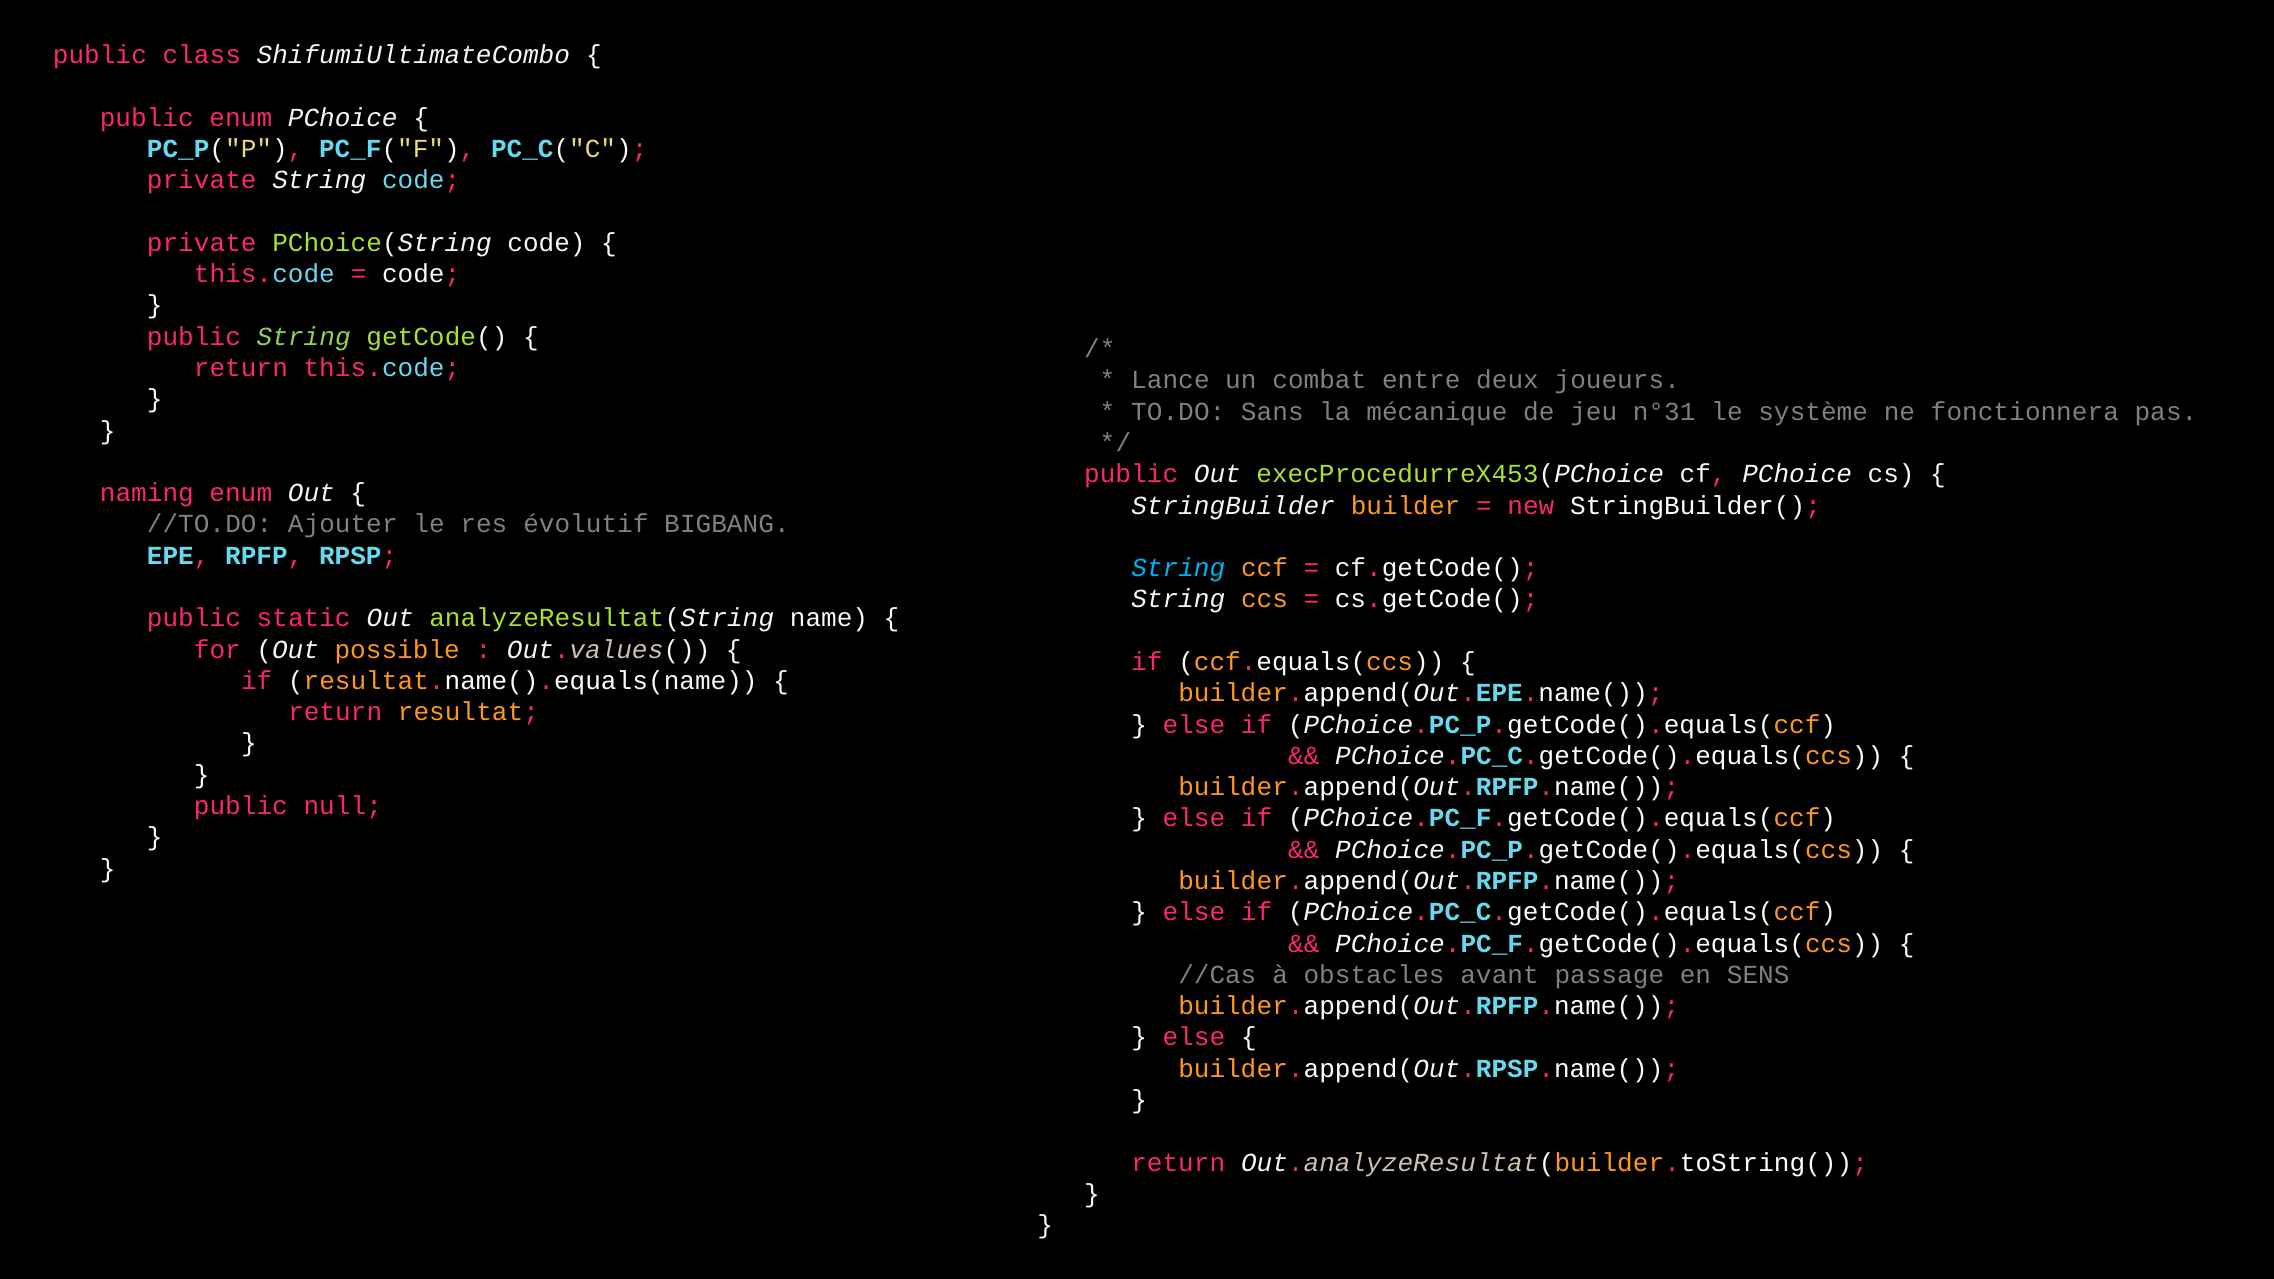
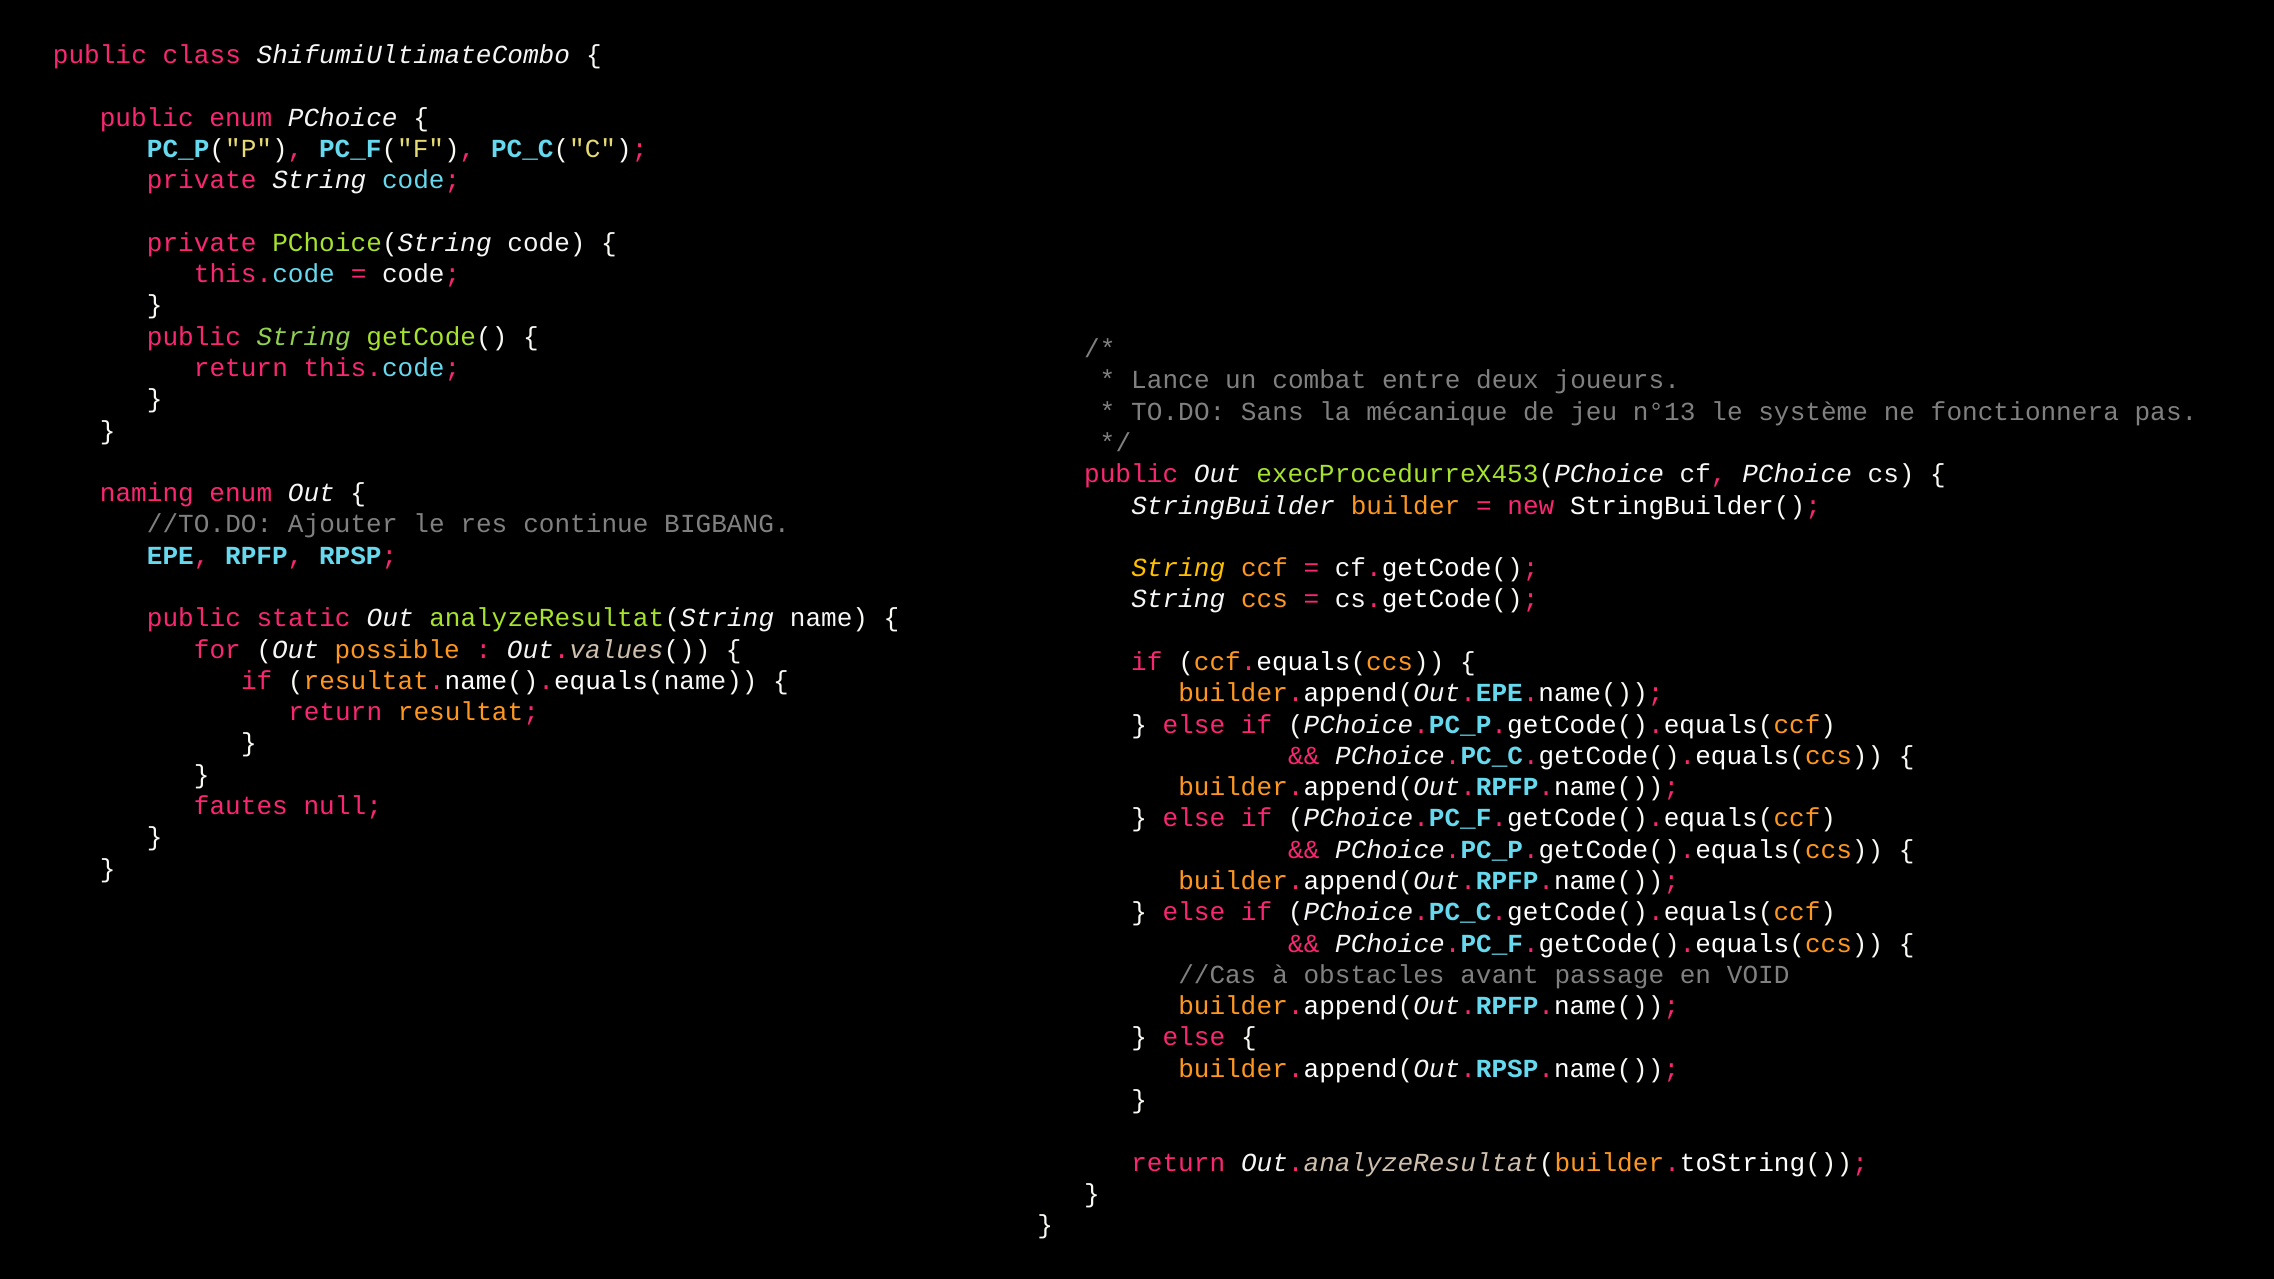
n°31: n°31 -> n°13 (1664, 412)
évolutif: évolutif -> continue (586, 524)
String colour: light blue -> yellow (1178, 568)
public: public -> fautes (241, 806)
SENS: SENS -> VOID (1758, 975)
